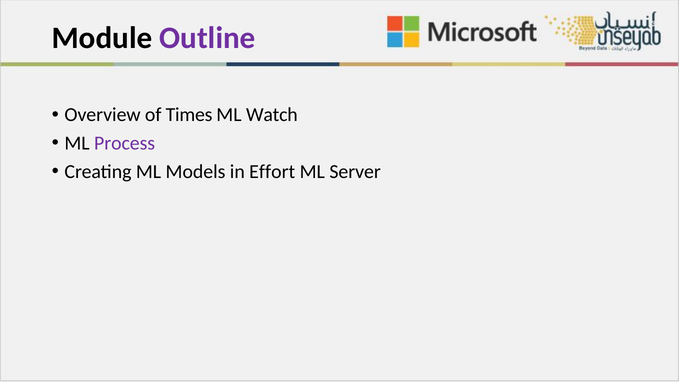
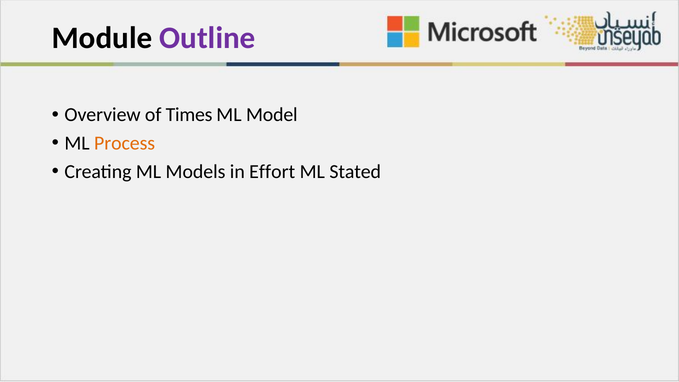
Watch: Watch -> Model (272, 115)
Process colour: purple -> orange (125, 143)
Server: Server -> Stated (355, 172)
